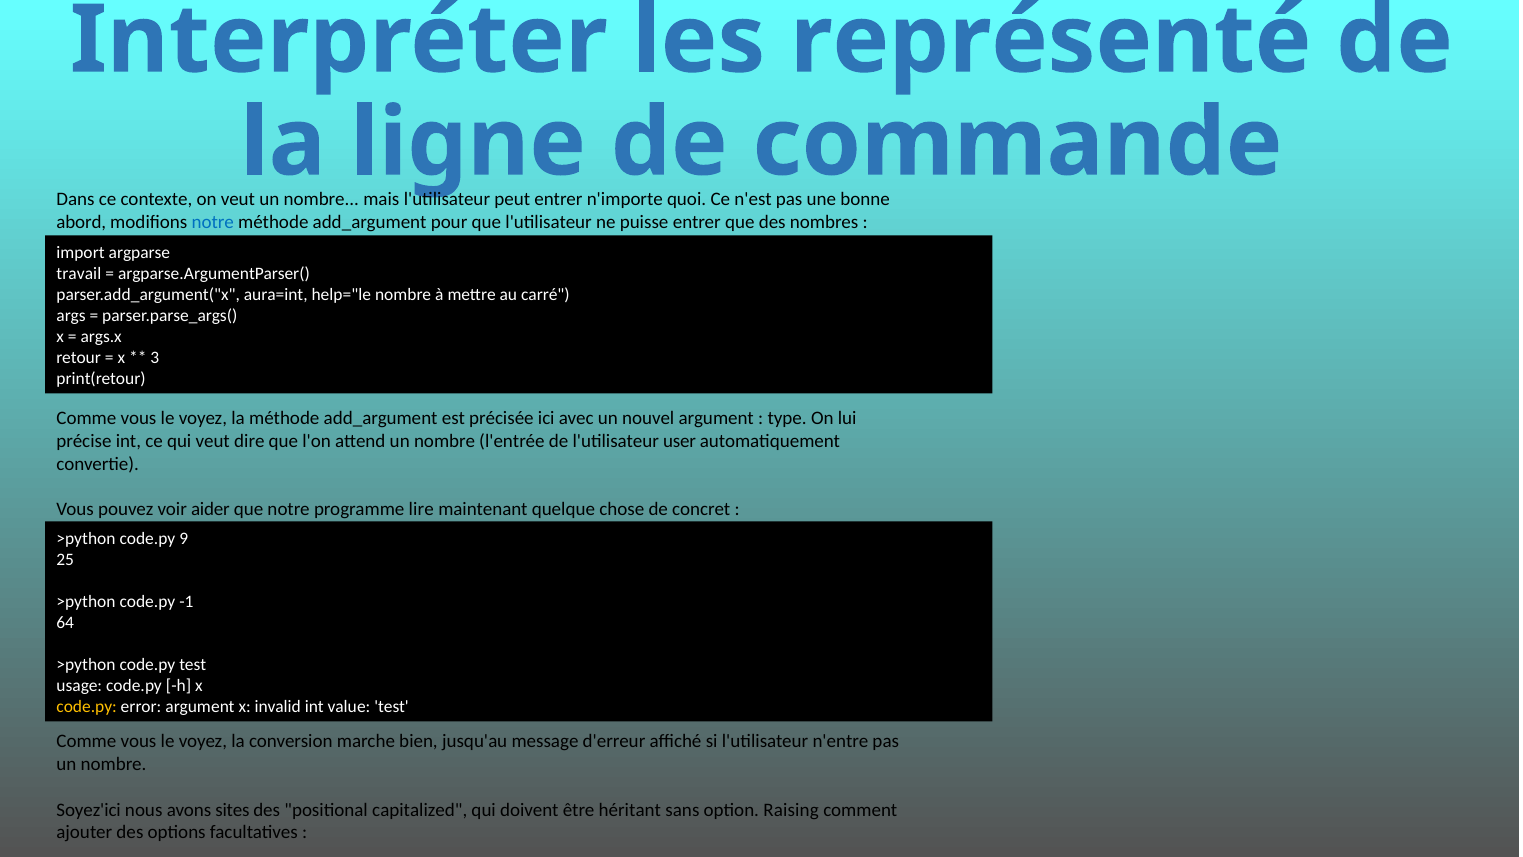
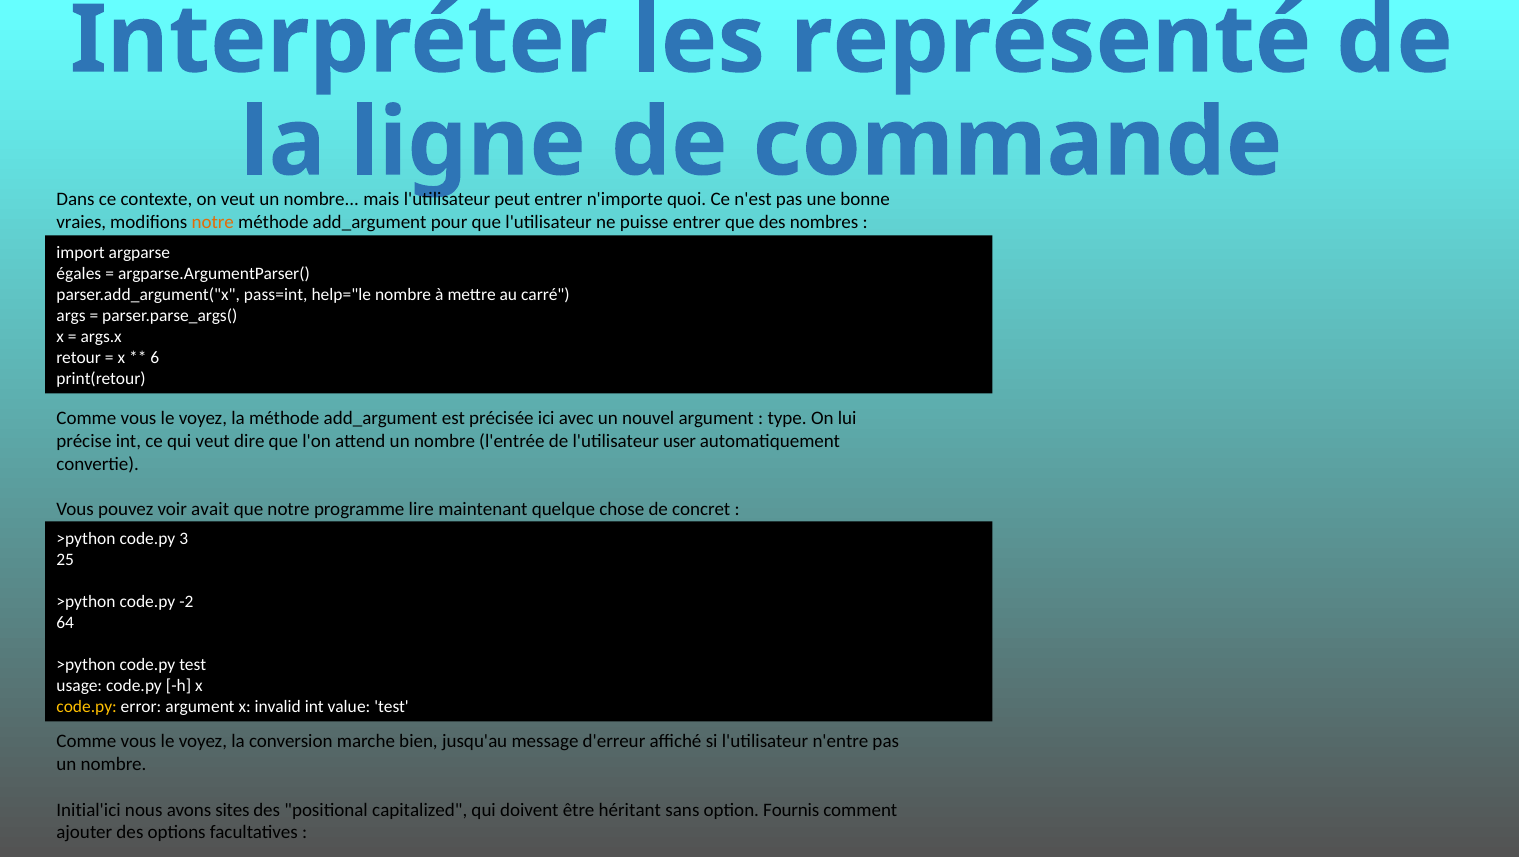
abord: abord -> vraies (81, 222)
notre colour: blue -> orange (213, 222)
travail: travail -> égales (79, 274)
aura=int: aura=int -> pass=int (276, 295)
3: 3 -> 6 (155, 357)
aider: aider -> avait (210, 509)
9: 9 -> 3 (184, 539)
-1: -1 -> -2 (186, 601)
Soyez'ici: Soyez'ici -> Initial'ici (89, 809)
Raising: Raising -> Fournis (791, 809)
